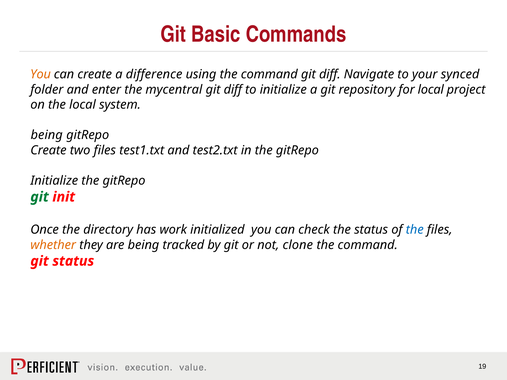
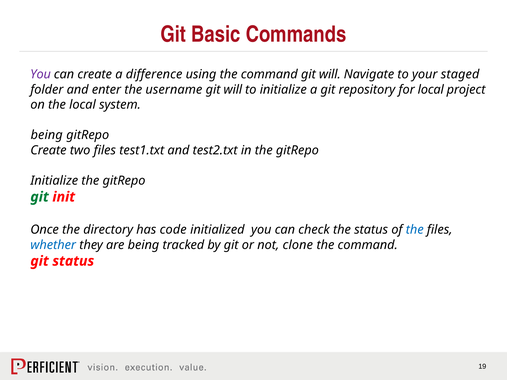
You colour: orange -> purple (41, 74)
command git diff: diff -> will (330, 74)
synced: synced -> staged (460, 74)
mycentral: mycentral -> username (174, 90)
diff: diff -> will (233, 90)
work: work -> code (173, 230)
whether colour: orange -> blue (53, 245)
